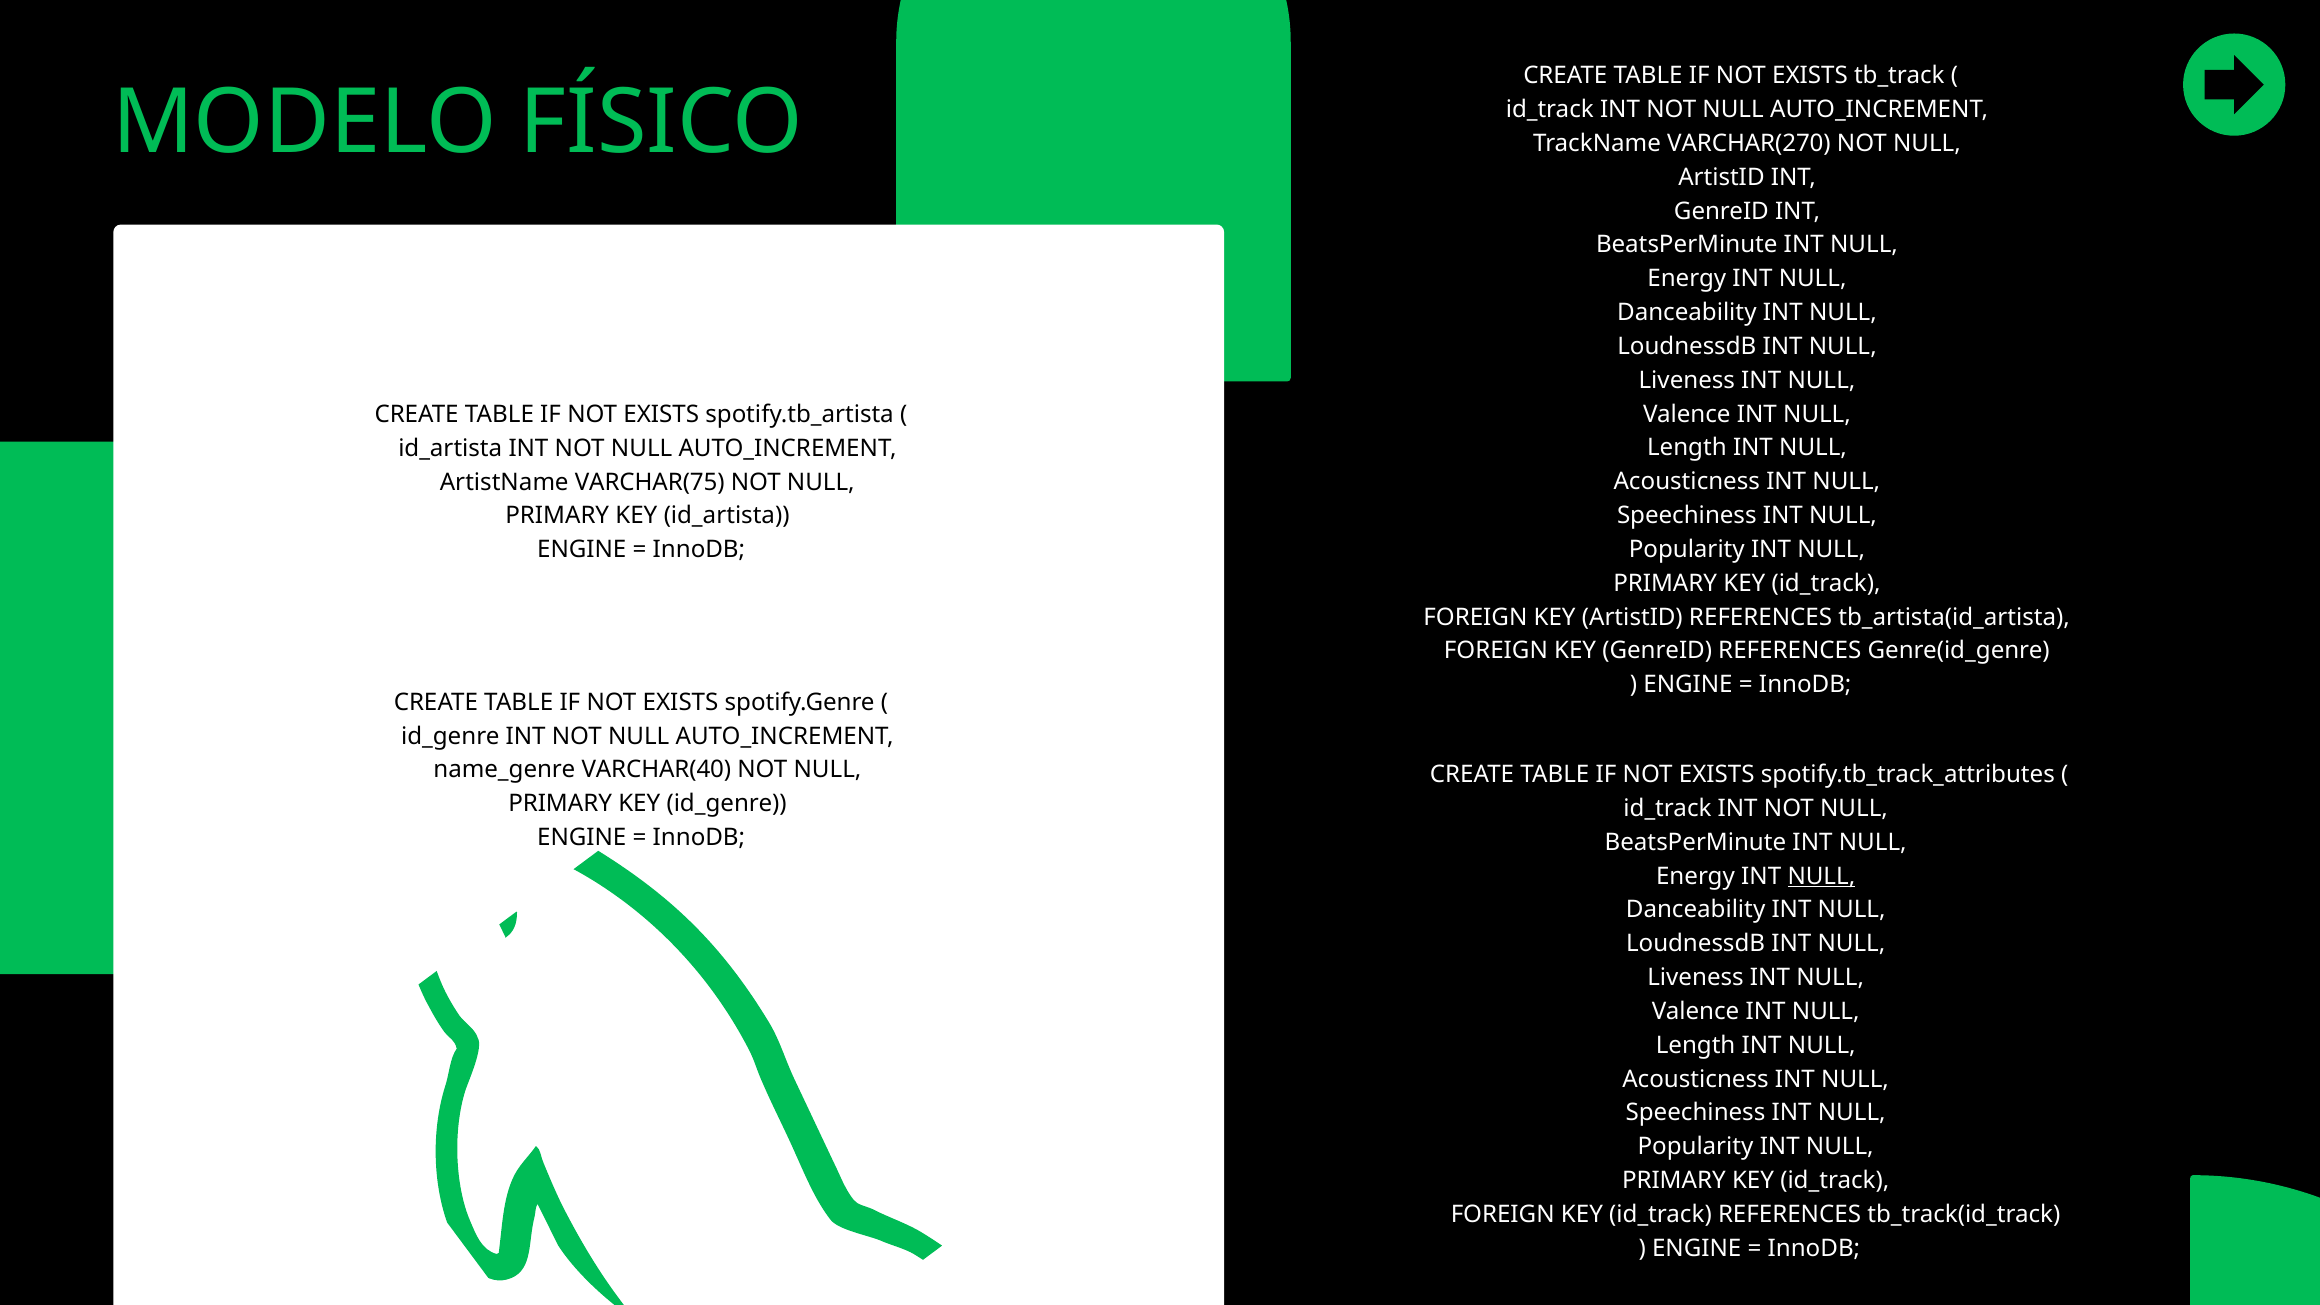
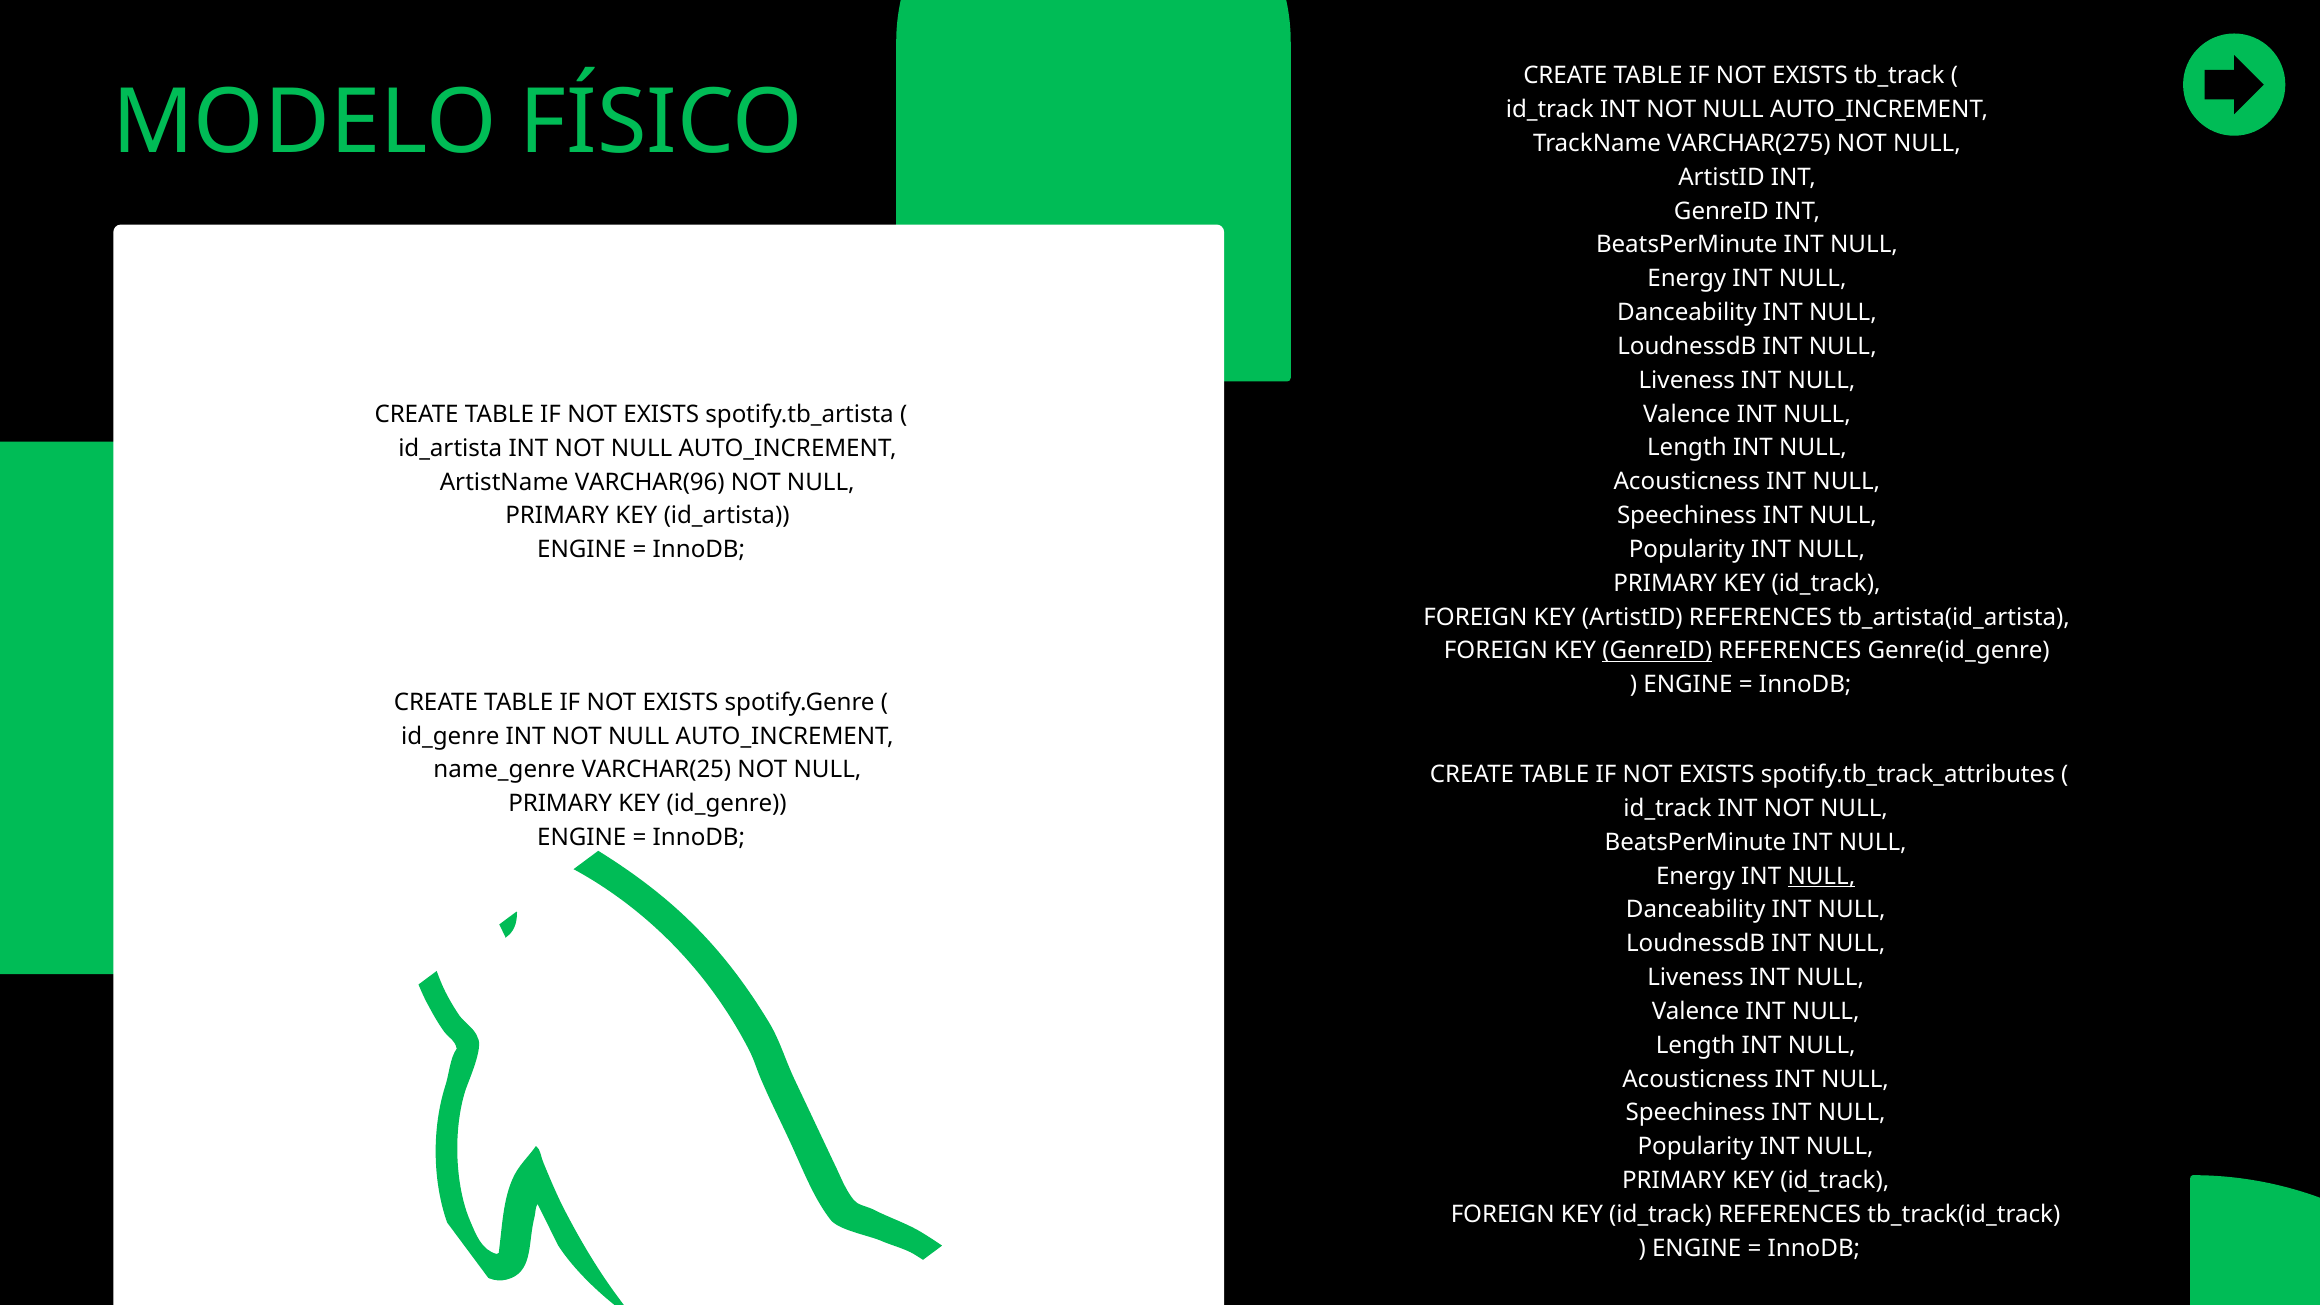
VARCHAR(270: VARCHAR(270 -> VARCHAR(275 (1749, 143)
VARCHAR(75: VARCHAR(75 -> VARCHAR(96 (650, 482)
GenreID underline: none -> present (1657, 651)
VARCHAR(40: VARCHAR(40 -> VARCHAR(25 (656, 770)
